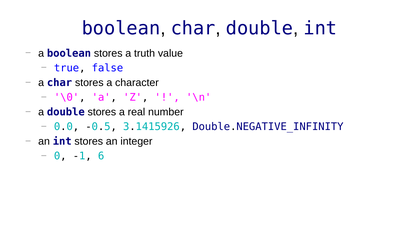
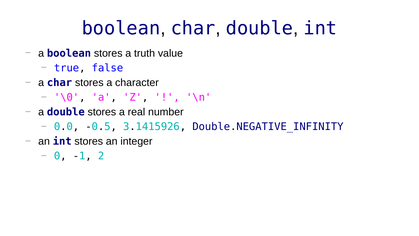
6: 6 -> 2 (101, 156)
